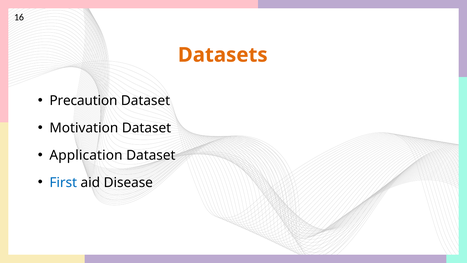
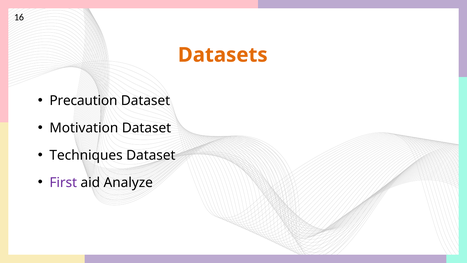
Application: Application -> Techniques (86, 155)
First colour: blue -> purple (63, 182)
Disease: Disease -> Analyze (128, 182)
